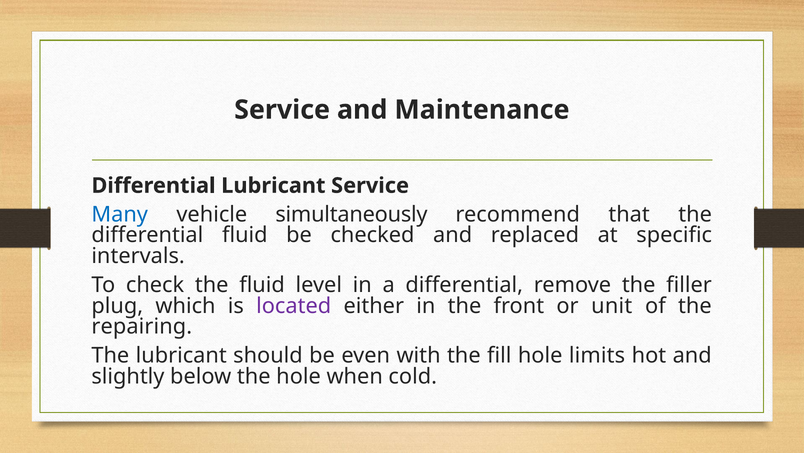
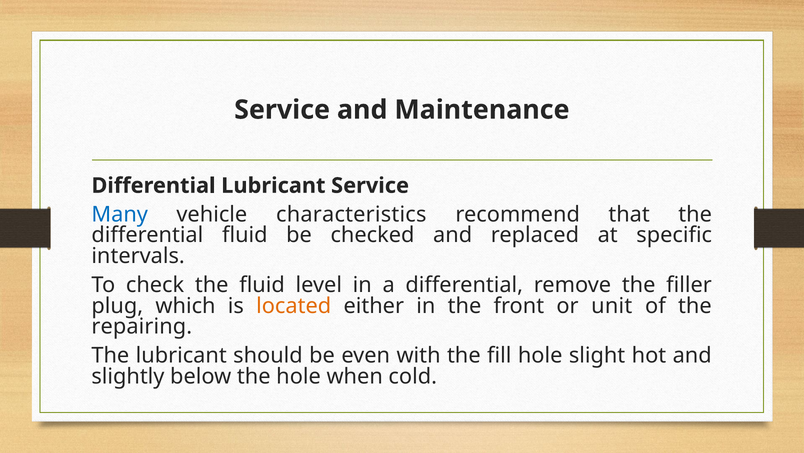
simultaneously: simultaneously -> characteristics (351, 214)
located colour: purple -> orange (294, 305)
limits: limits -> slight (597, 355)
